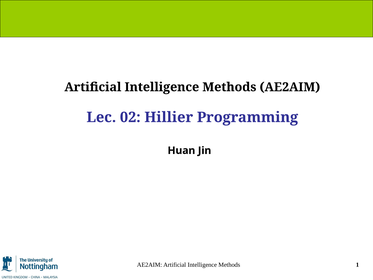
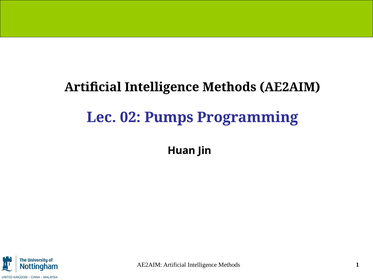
Hillier: Hillier -> Pumps (169, 117)
